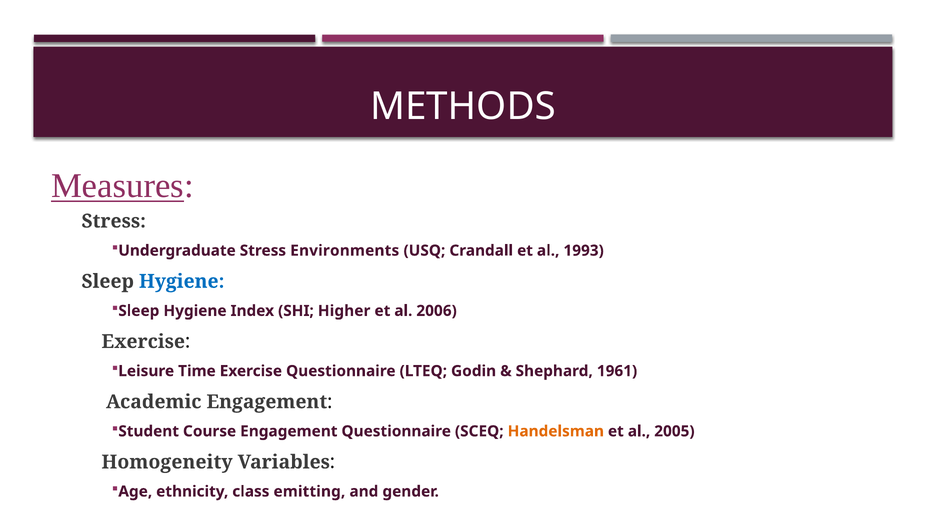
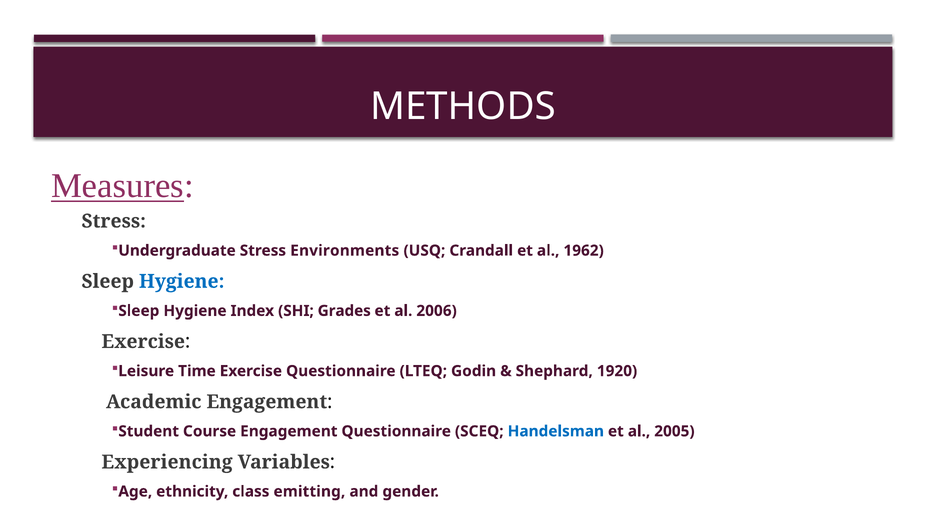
1993: 1993 -> 1962 (584, 251)
Higher: Higher -> Grades (344, 311)
1961: 1961 -> 1920 (617, 371)
Handelsman colour: orange -> blue (556, 431)
Homogeneity: Homogeneity -> Experiencing (167, 462)
